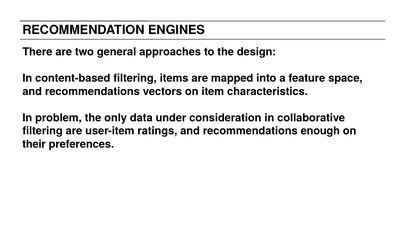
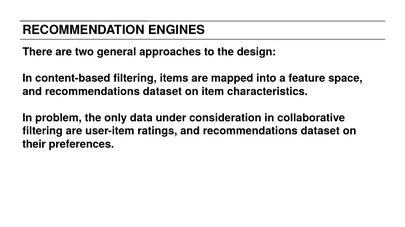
vectors: vectors -> dataset (162, 92)
ratings and recommendations enough: enough -> dataset (320, 131)
